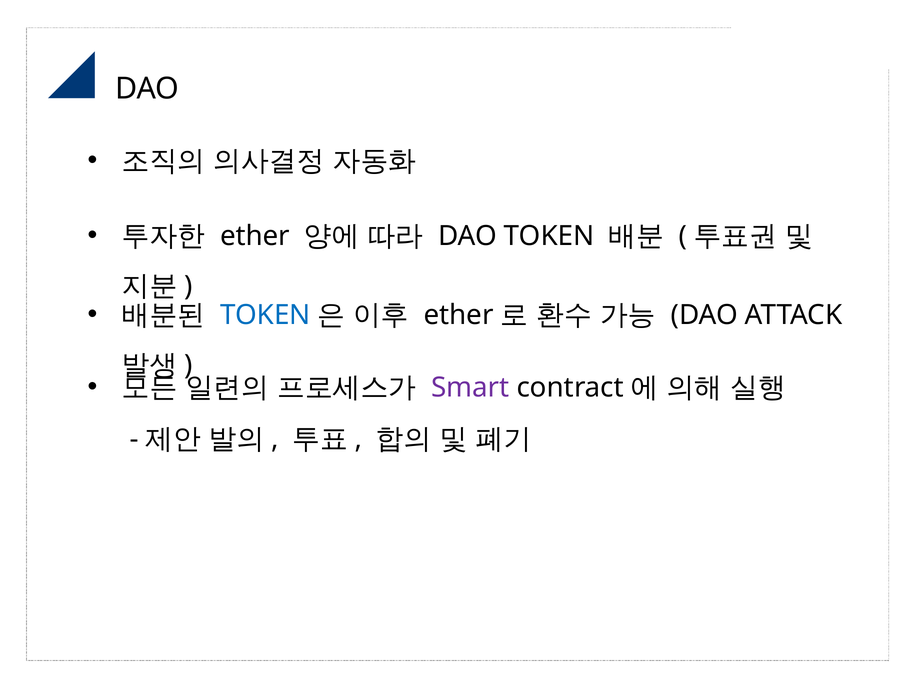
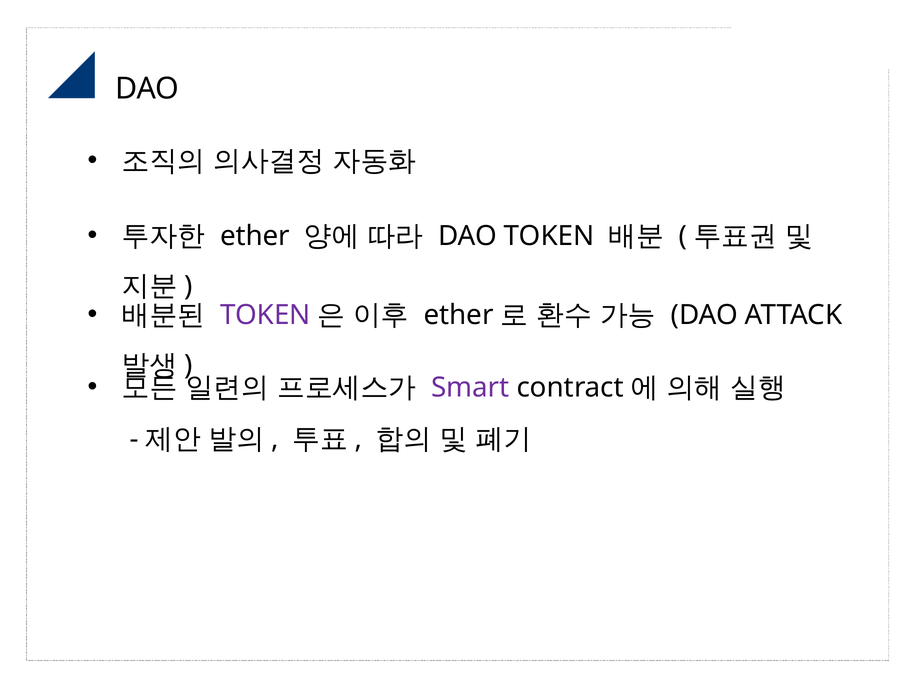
TOKEN colour: blue -> purple (265, 315)
